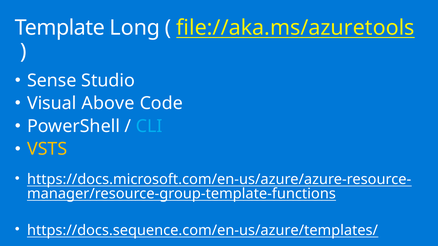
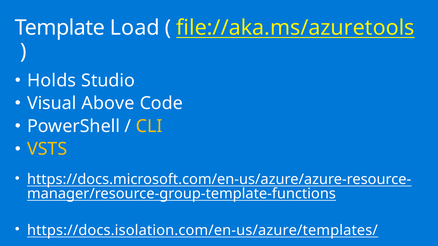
Long: Long -> Load (135, 28)
Sense: Sense -> Holds (52, 81)
CLI colour: light blue -> yellow (149, 126)
https://docs.sequence.com/en-us/azure/templates/: https://docs.sequence.com/en-us/azure/templates/ -> https://docs.isolation.com/en-us/azure/templates/ (202, 231)
